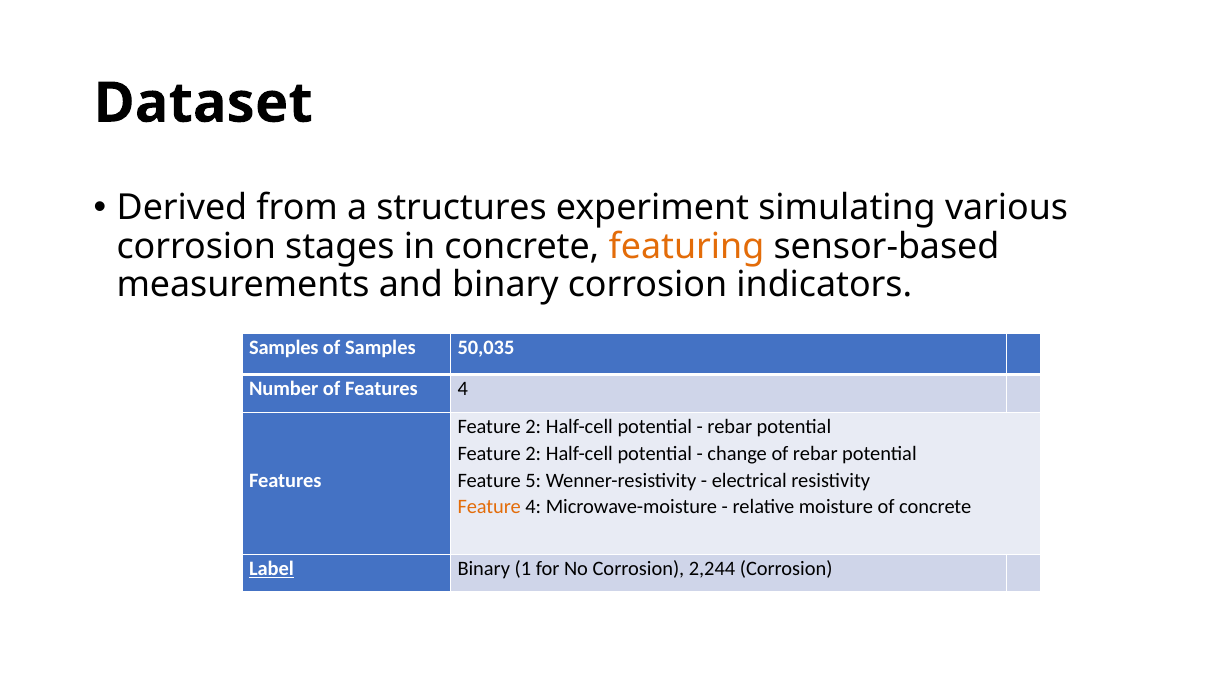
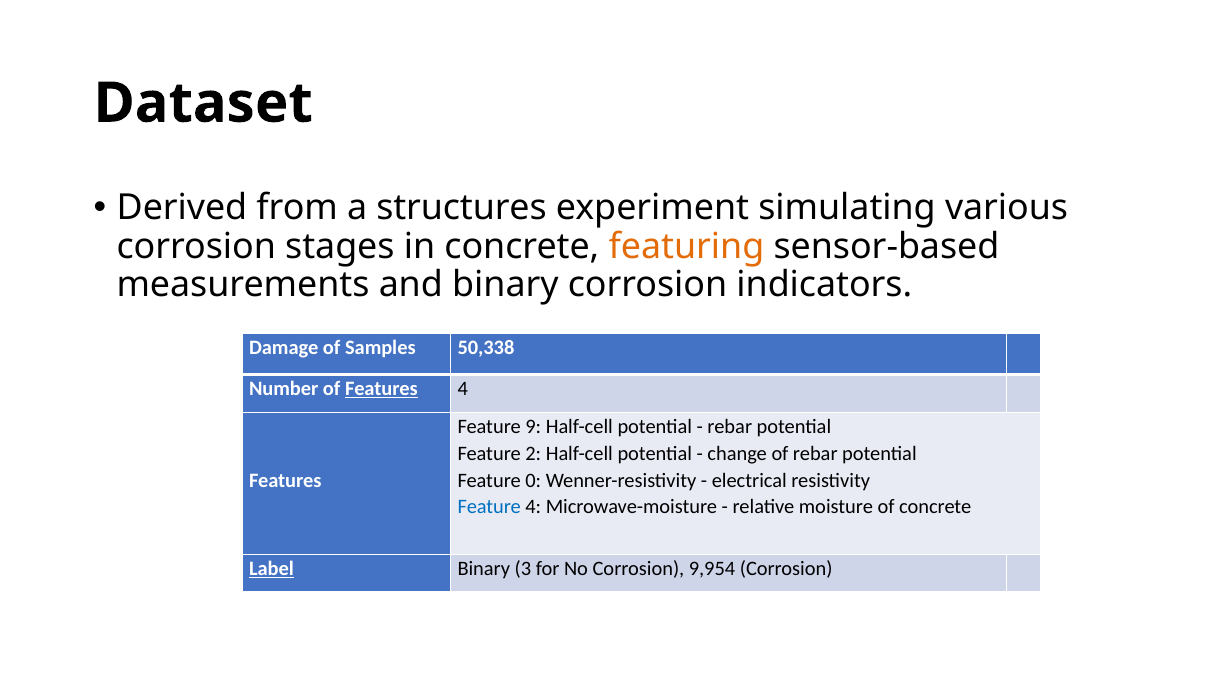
Samples: Samples -> Damage (284, 348)
50,035: 50,035 -> 50,338 (486, 348)
Features underline: none -> present (381, 389)
2: 2 -> 9 (533, 427)
5: 5 -> 0 (533, 480)
Feature colour: orange -> blue (489, 507)
1: 1 -> 3 (523, 568)
2,244: 2,244 -> 9,954 (712, 568)
